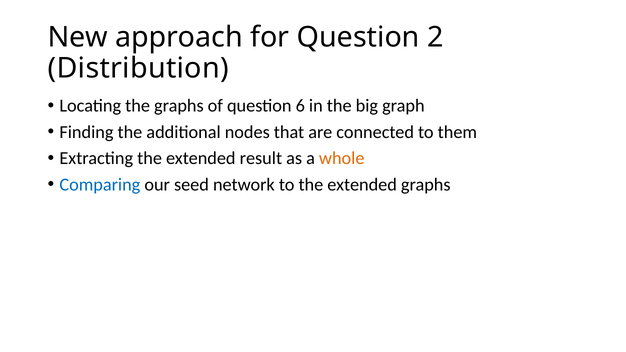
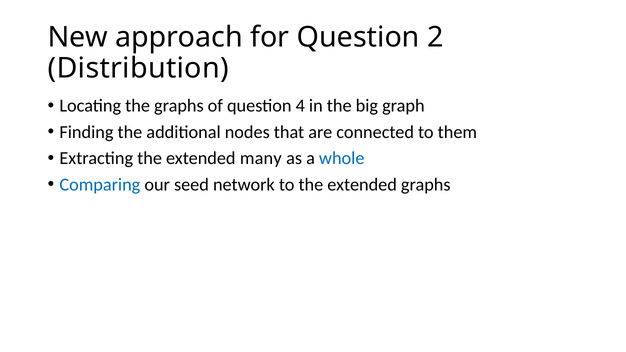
6: 6 -> 4 (300, 106)
result: result -> many (261, 158)
whole colour: orange -> blue (342, 158)
